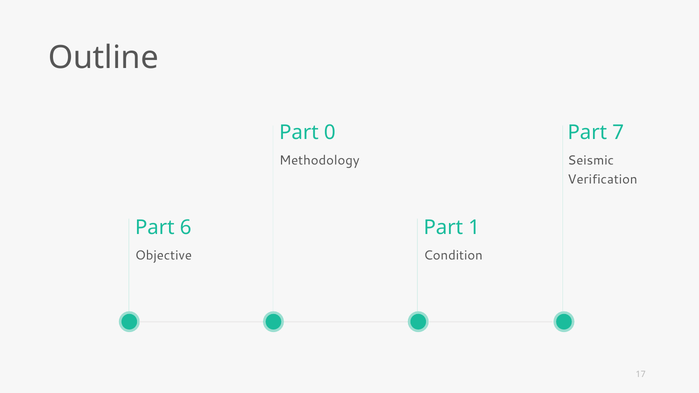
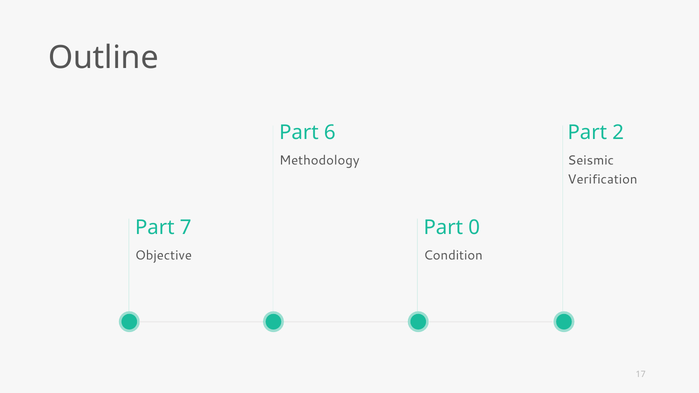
0: 0 -> 6 (330, 132)
7: 7 -> 2 (618, 132)
6: 6 -> 7 (186, 227)
1: 1 -> 0 (474, 227)
